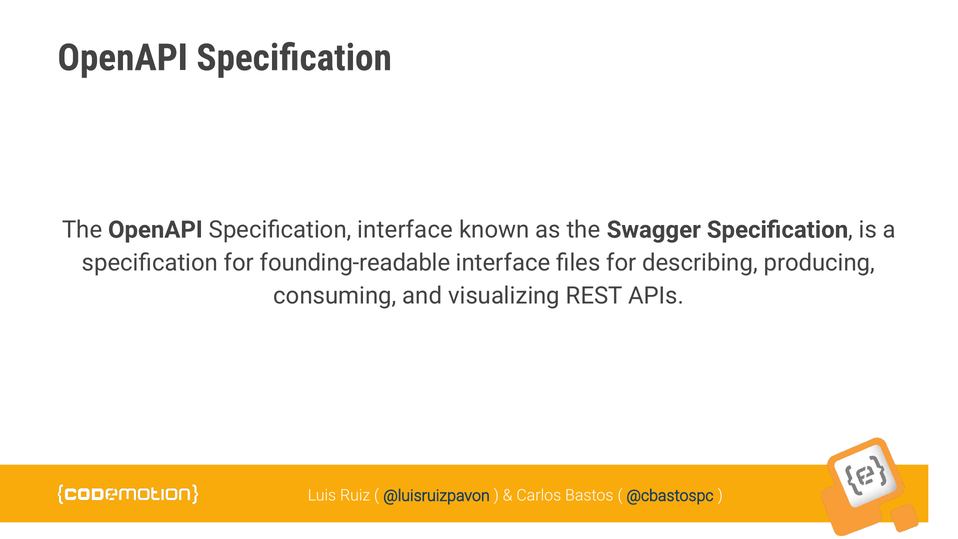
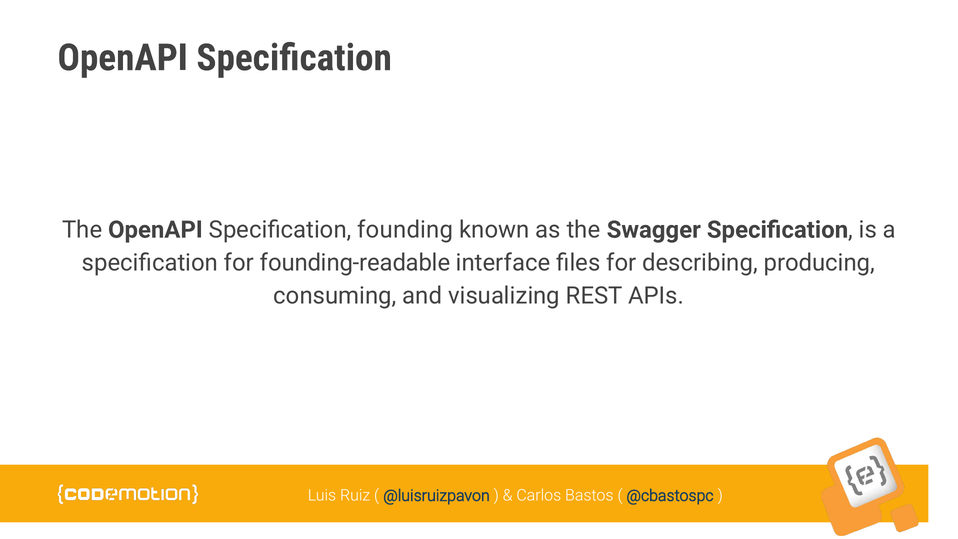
Specification interface: interface -> founding (405, 230)
